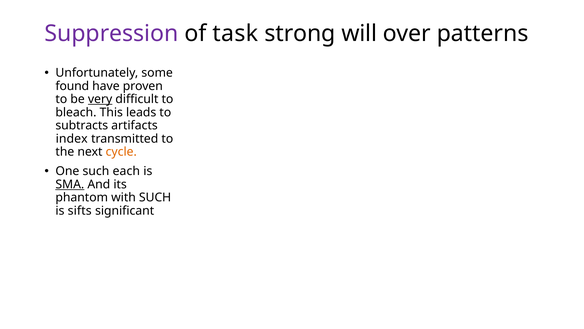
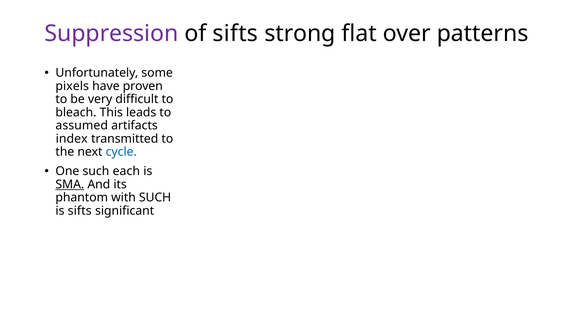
of task: task -> sifts (235, 33)
will: will -> flat (359, 33)
found: found -> pixels (72, 86)
very underline: present -> none (100, 99)
subtracts: subtracts -> assumed (82, 125)
cycle colour: orange -> blue (121, 152)
